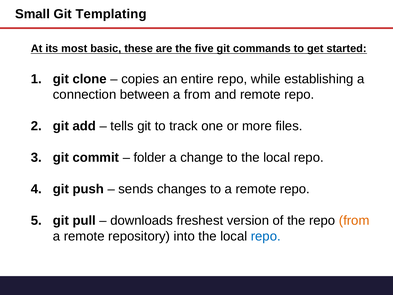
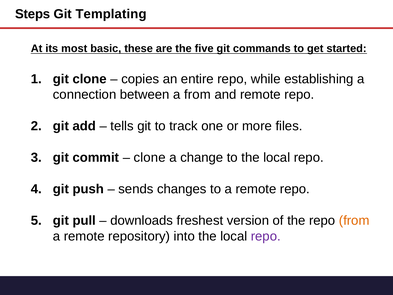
Small: Small -> Steps (33, 14)
folder: folder -> clone (150, 157)
repo colour: blue -> purple (266, 236)
